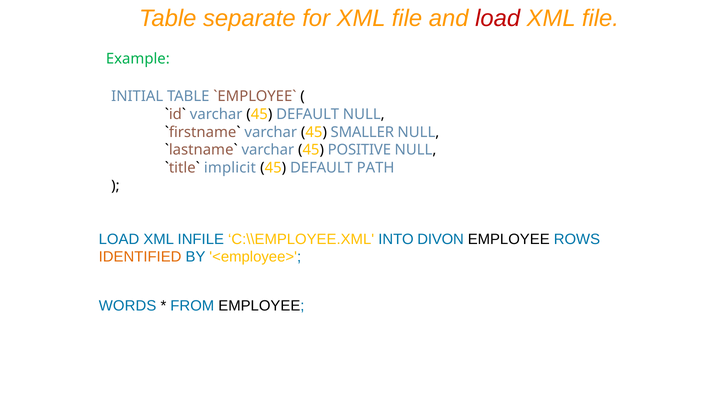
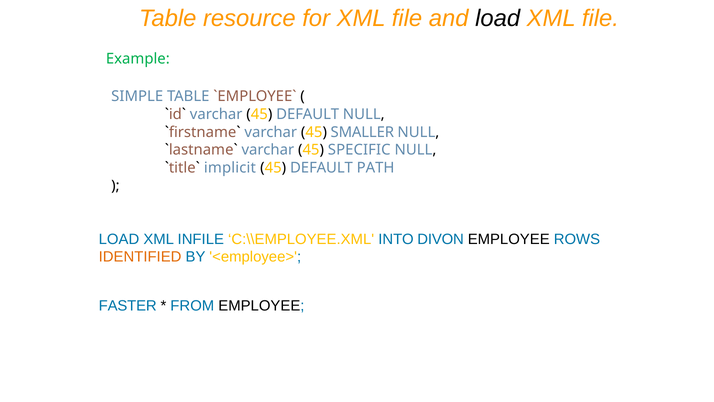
separate: separate -> resource (249, 19)
load colour: red -> black (498, 19)
INITIAL: INITIAL -> SIMPLE (137, 96)
POSITIVE: POSITIVE -> SPECIFIC (359, 150)
WORDS: WORDS -> FASTER (128, 305)
